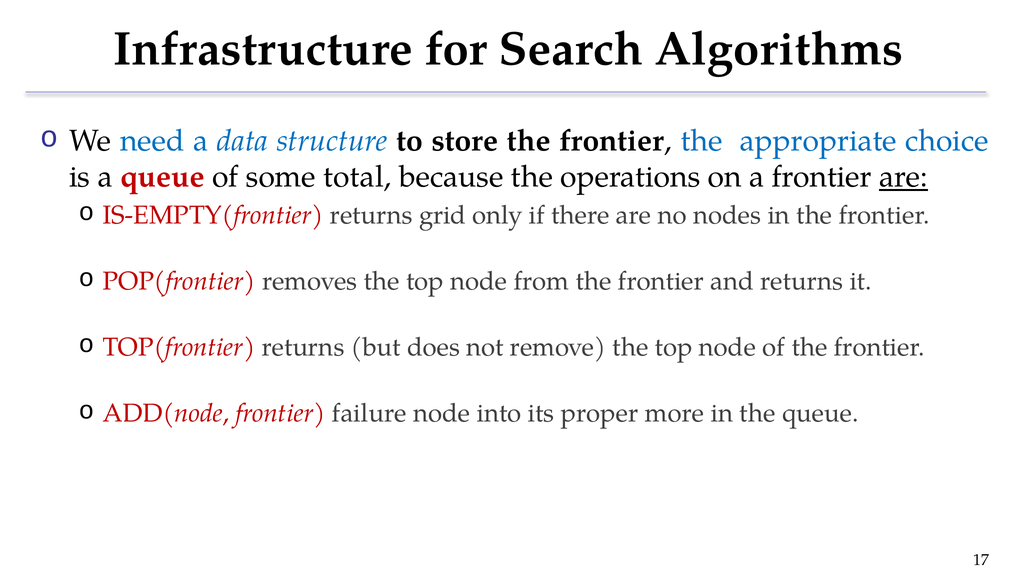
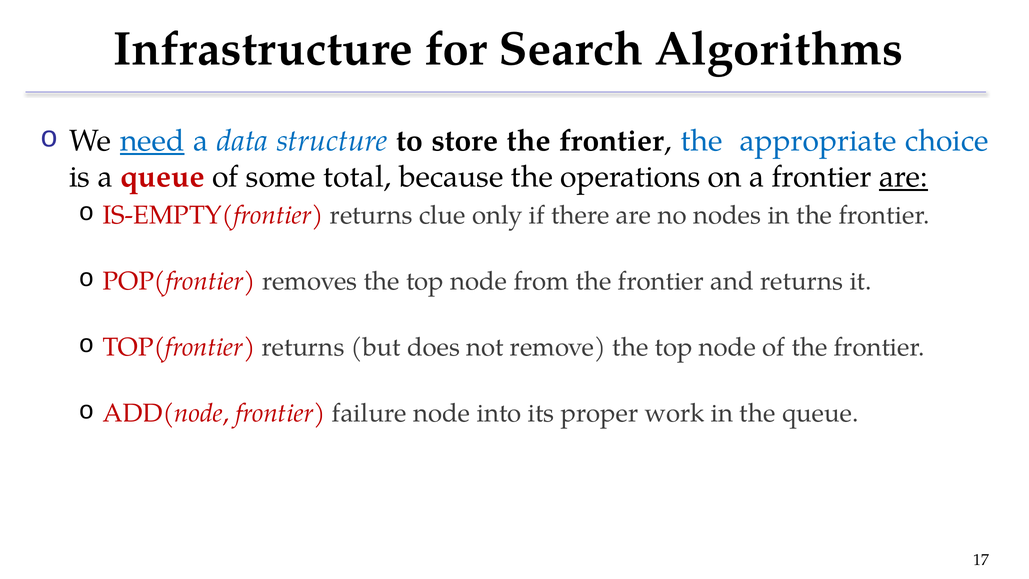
need underline: none -> present (152, 141)
grid: grid -> clue (442, 215)
more: more -> work (675, 413)
